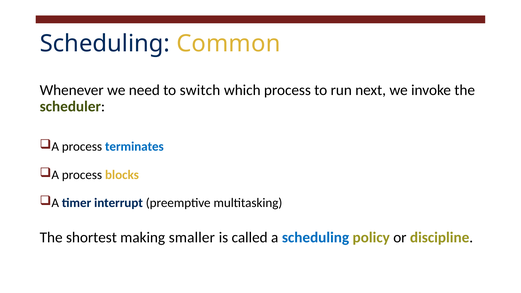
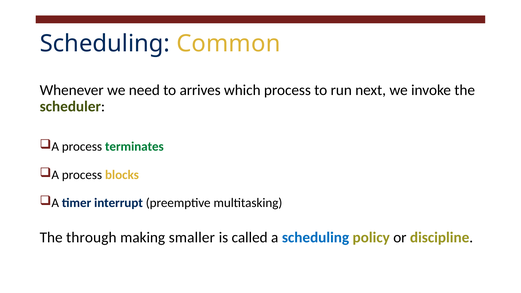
switch: switch -> arrives (200, 90)
terminates colour: blue -> green (134, 147)
shortest: shortest -> through (91, 238)
